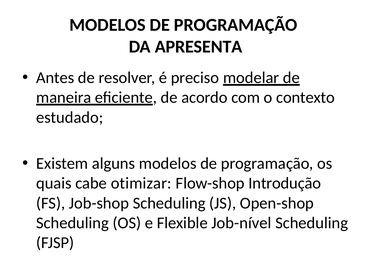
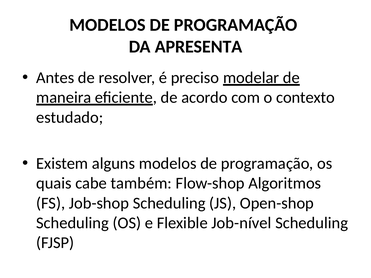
otimizar: otimizar -> também (141, 183)
Introdução: Introdução -> Algoritmos (285, 183)
